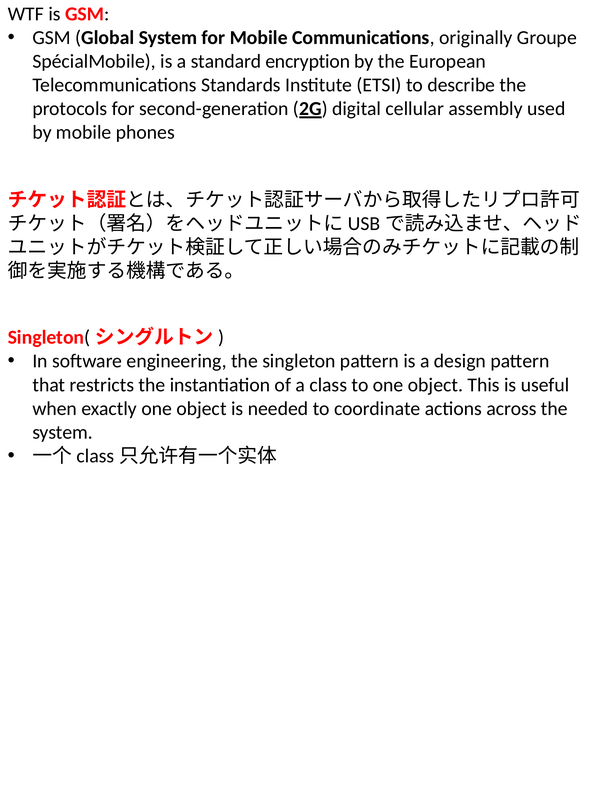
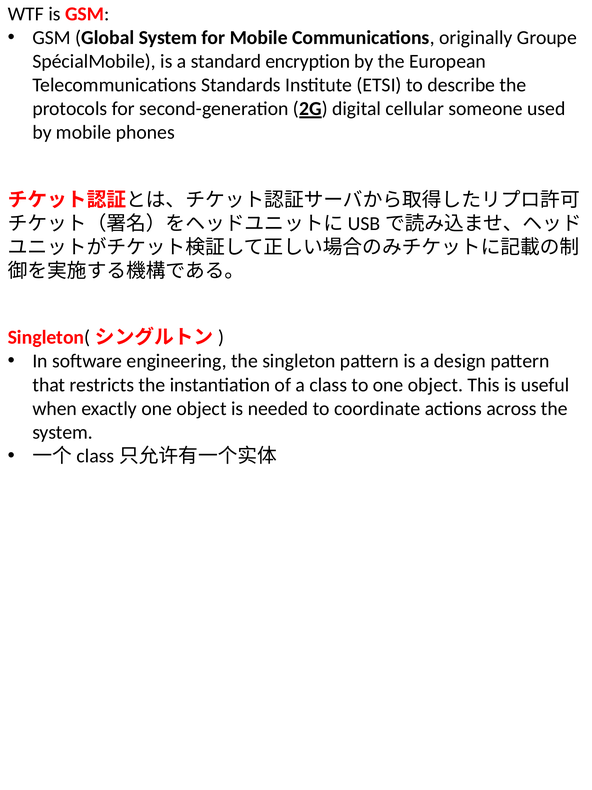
assembly: assembly -> someone (486, 109)
